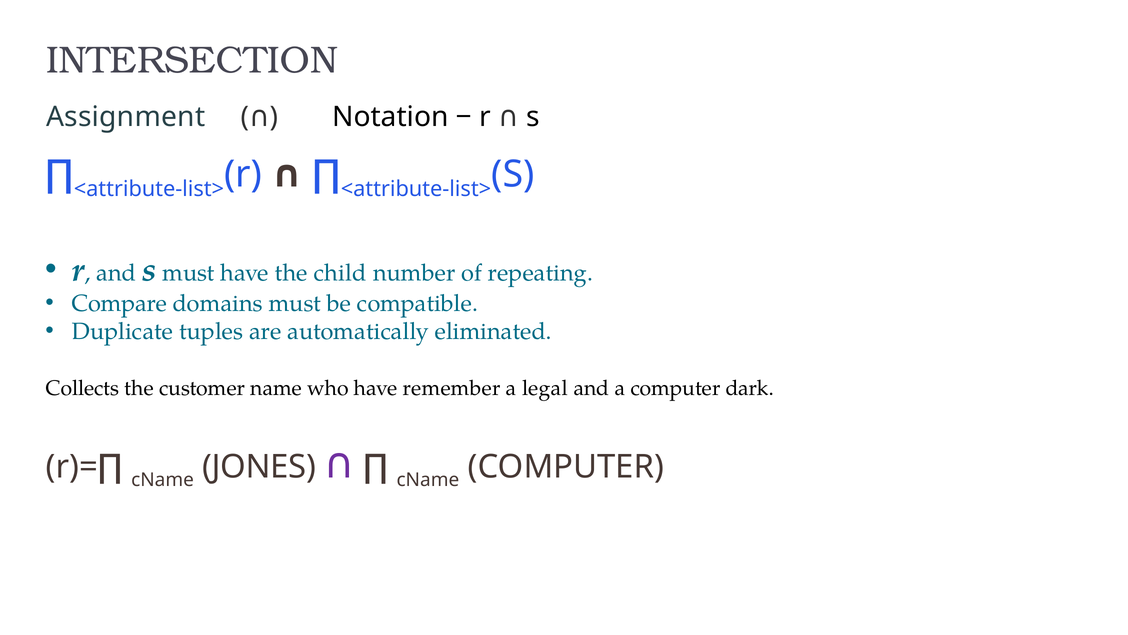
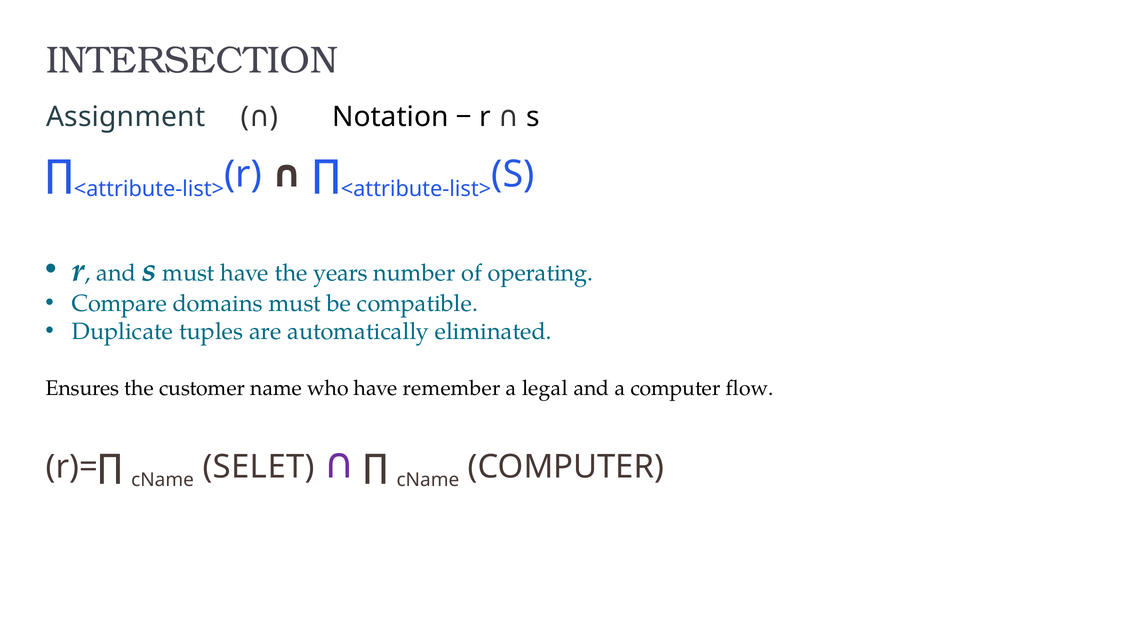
child: child -> years (340, 273)
repeating: repeating -> operating (540, 273)
Collects: Collects -> Ensures (83, 388)
dark: dark -> flow (750, 388)
JONES: JONES -> SELET (259, 467)
